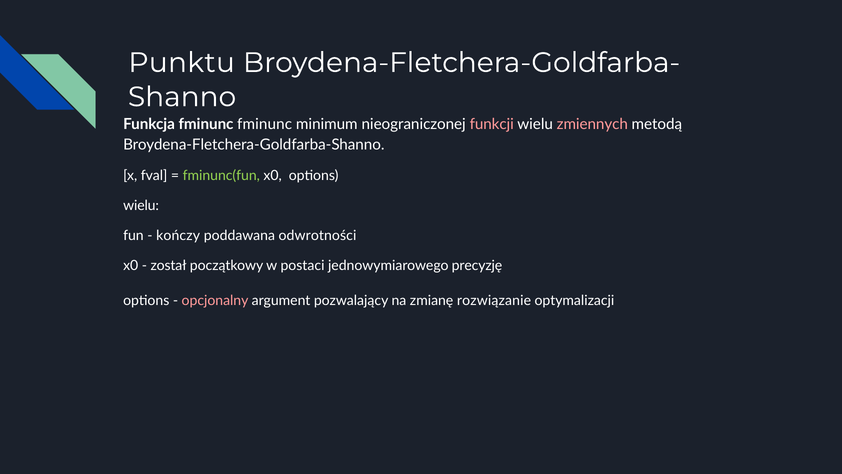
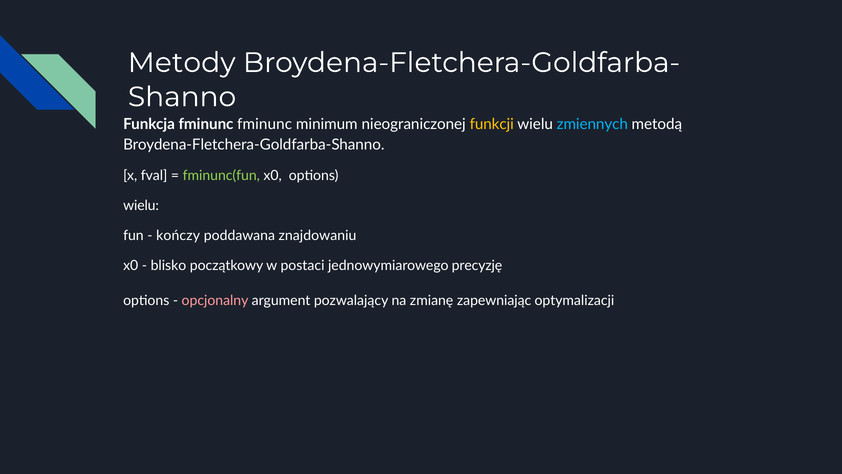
Punktu: Punktu -> Metody (182, 63)
funkcji colour: pink -> yellow (492, 124)
zmiennych colour: pink -> light blue (592, 124)
odwrotności: odwrotności -> znajdowaniu (317, 235)
został: został -> blisko (168, 265)
rozwiązanie: rozwiązanie -> zapewniając (494, 300)
